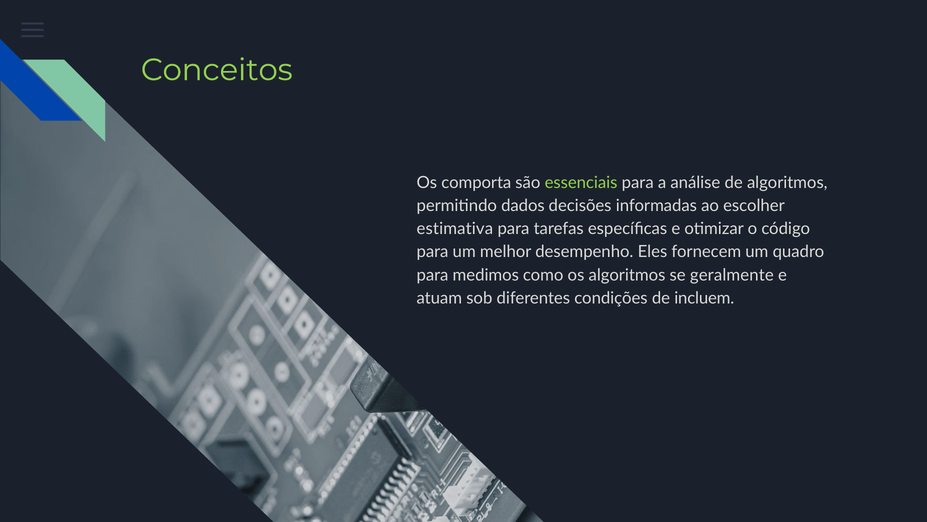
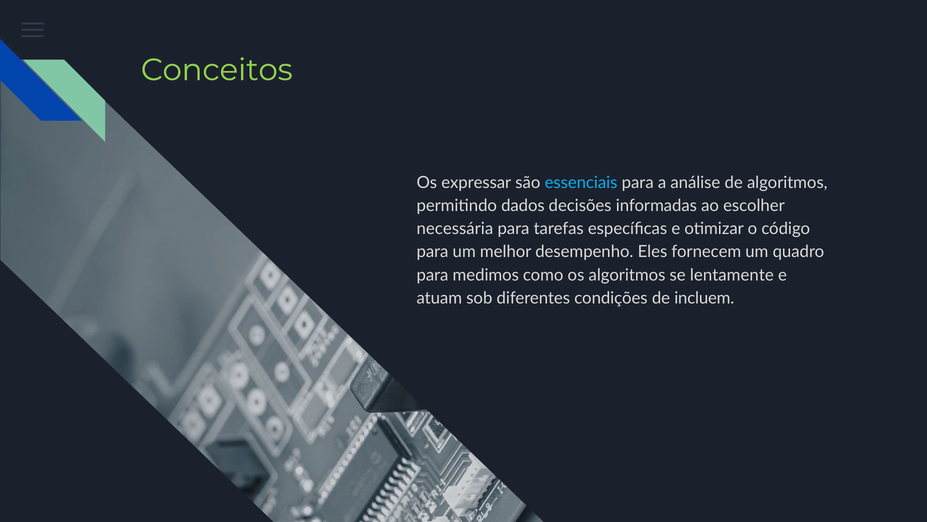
comporta: comporta -> expressar (476, 182)
essenciais colour: light green -> light blue (581, 182)
estimativa: estimativa -> necessária (455, 229)
geralmente: geralmente -> lentamente (732, 275)
